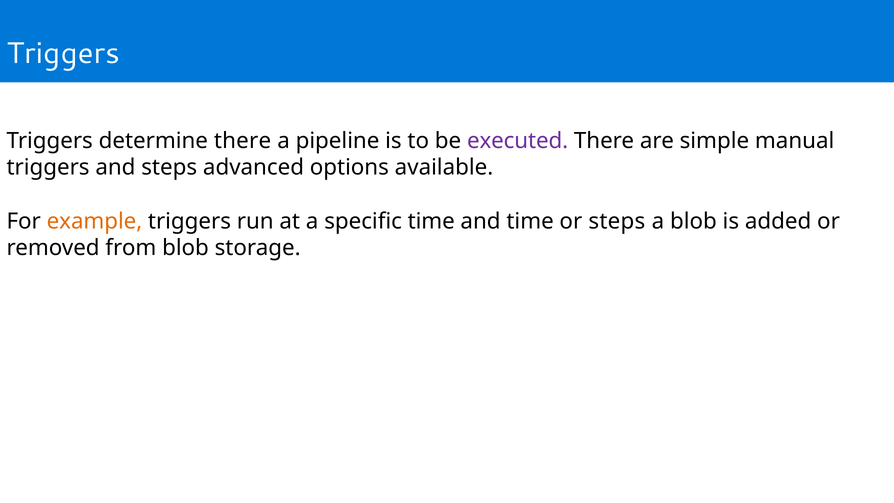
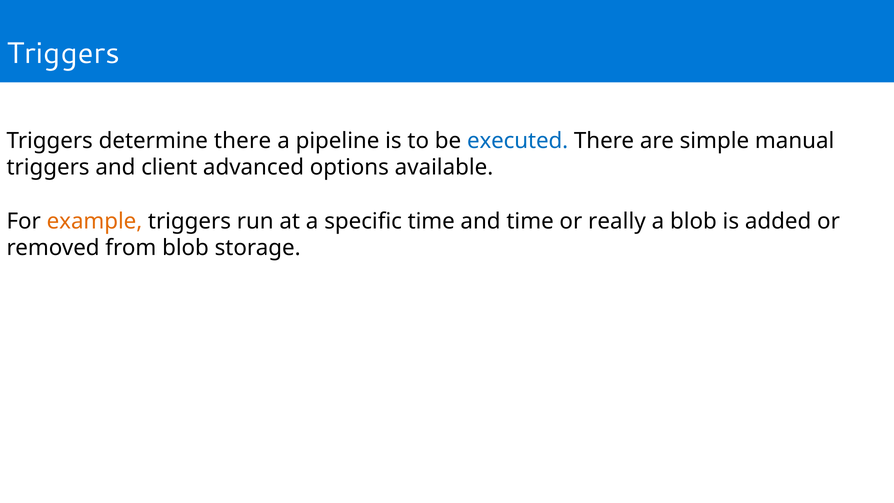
executed colour: purple -> blue (518, 141)
and steps: steps -> client (169, 168)
or steps: steps -> really (617, 221)
